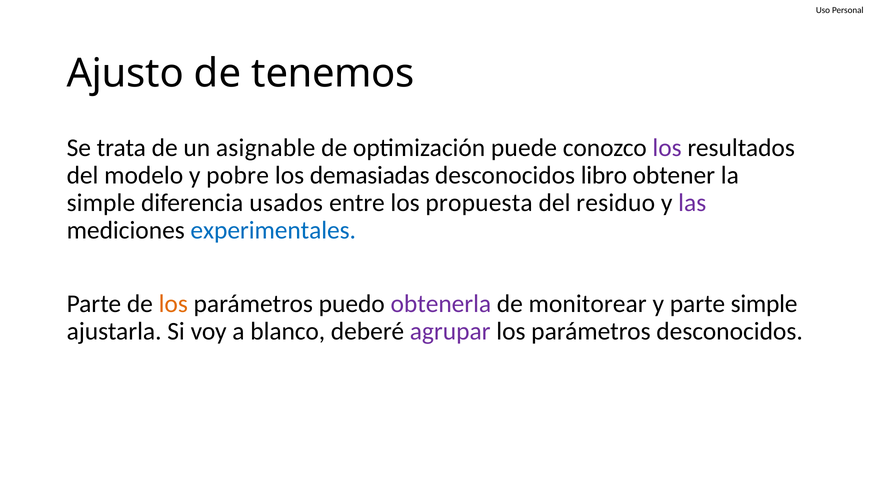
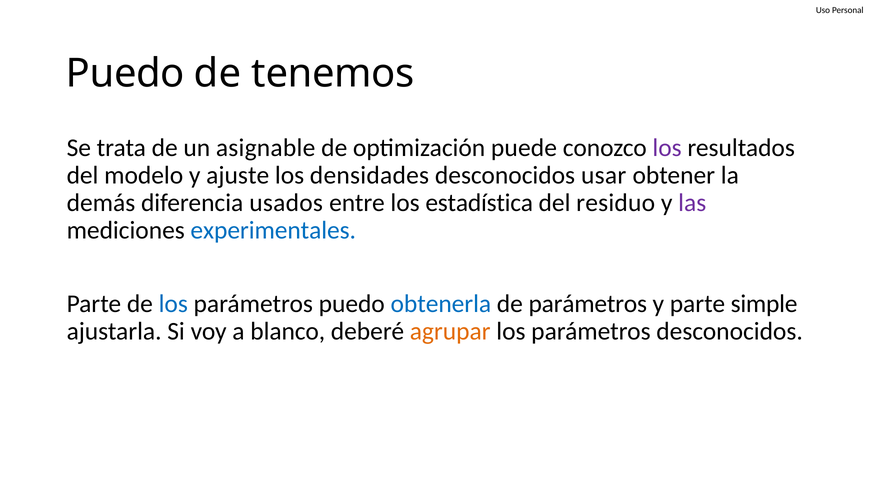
Ajusto: Ajusto -> Puedo (125, 73)
pobre: pobre -> ajuste (238, 175)
demasiadas: demasiadas -> densidades (369, 175)
libro: libro -> usar (604, 175)
simple: simple -> demás (101, 203)
propuesta: propuesta -> estadística (479, 203)
los colour: orange -> blue (173, 304)
obtenerla colour: purple -> blue (441, 304)
de monitorear: monitorear -> parámetros (588, 304)
agrupar colour: purple -> orange (450, 331)
